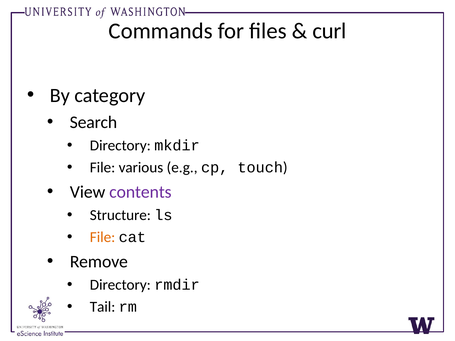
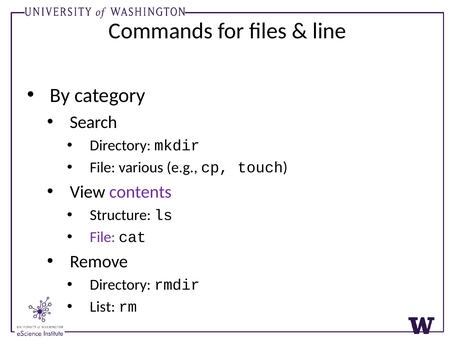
curl: curl -> line (329, 31)
File colour: orange -> purple (103, 237)
Tail: Tail -> List (102, 307)
